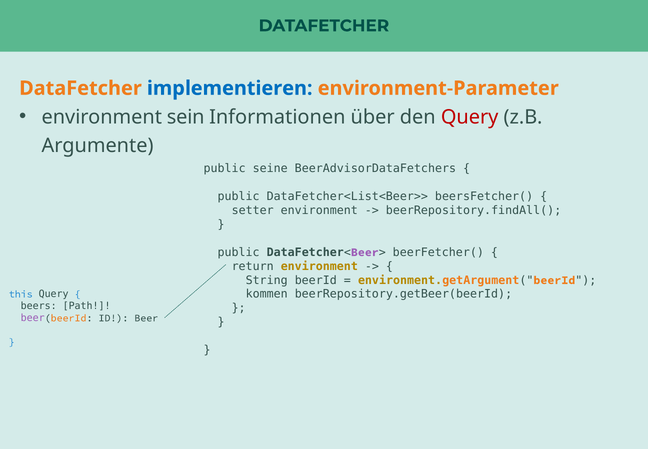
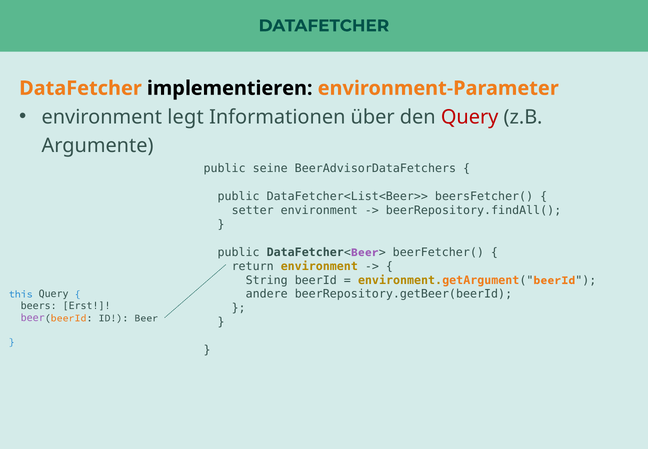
implementieren colour: blue -> black (230, 88)
sein: sein -> legt (185, 117)
kommen: kommen -> andere (267, 294)
Path: Path -> Erst (87, 306)
